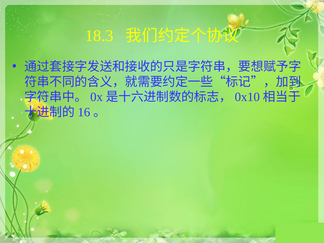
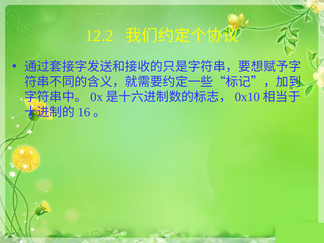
18.3: 18.3 -> 12.2 (99, 36)
